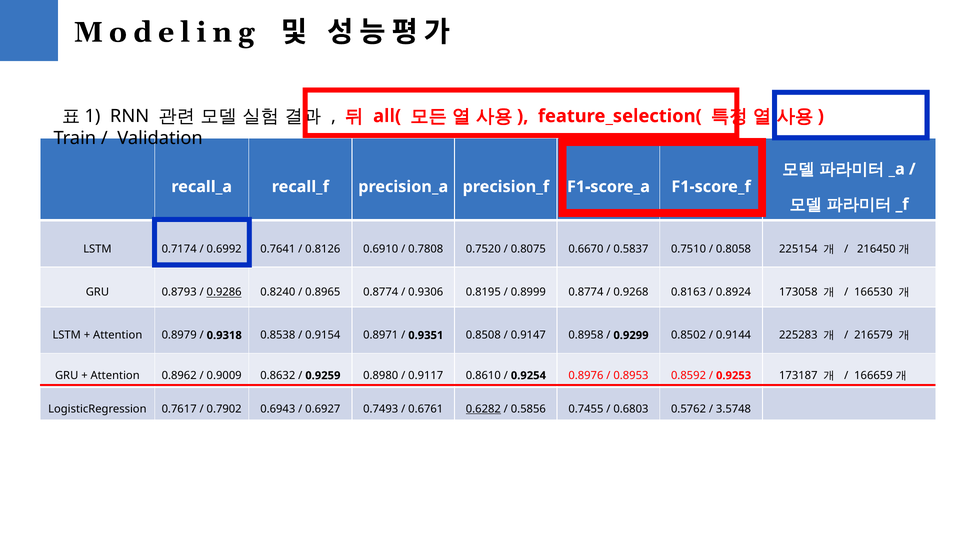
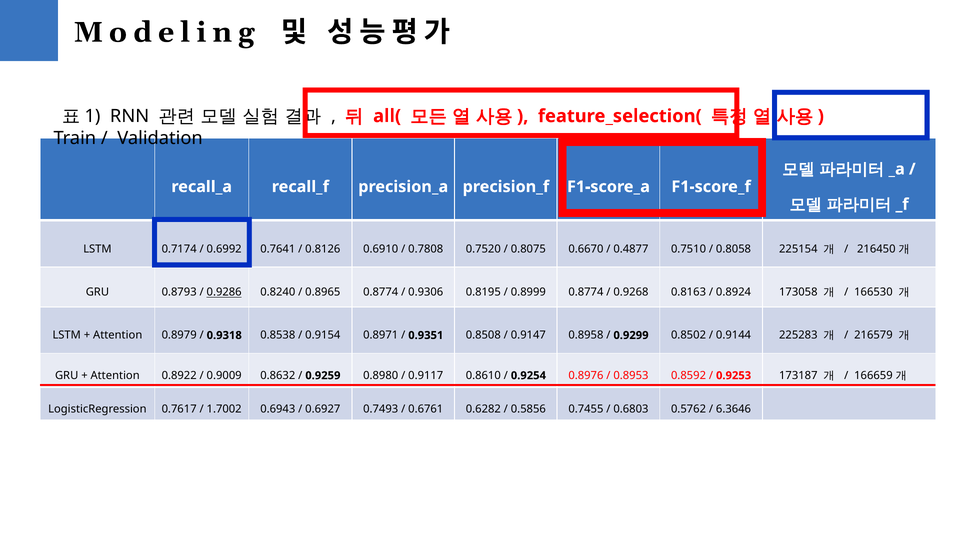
0.5837: 0.5837 -> 0.4877 (631, 249)
0.8962: 0.8962 -> 0.8922 (179, 376)
0.7902: 0.7902 -> 1.7002 (224, 409)
0.6282 underline: present -> none (483, 409)
3.5748: 3.5748 -> 6.3646 (733, 409)
